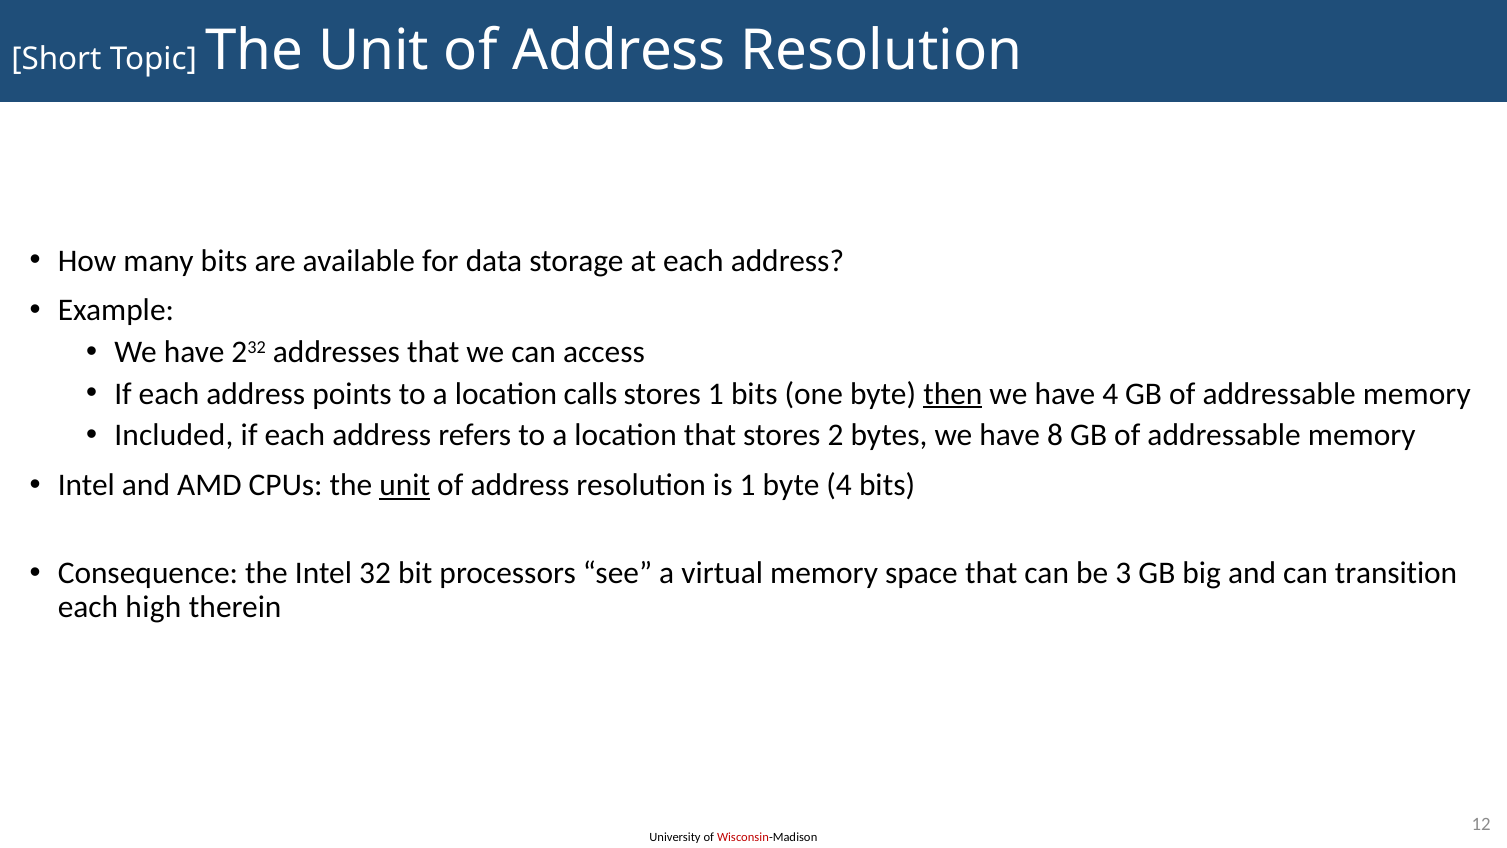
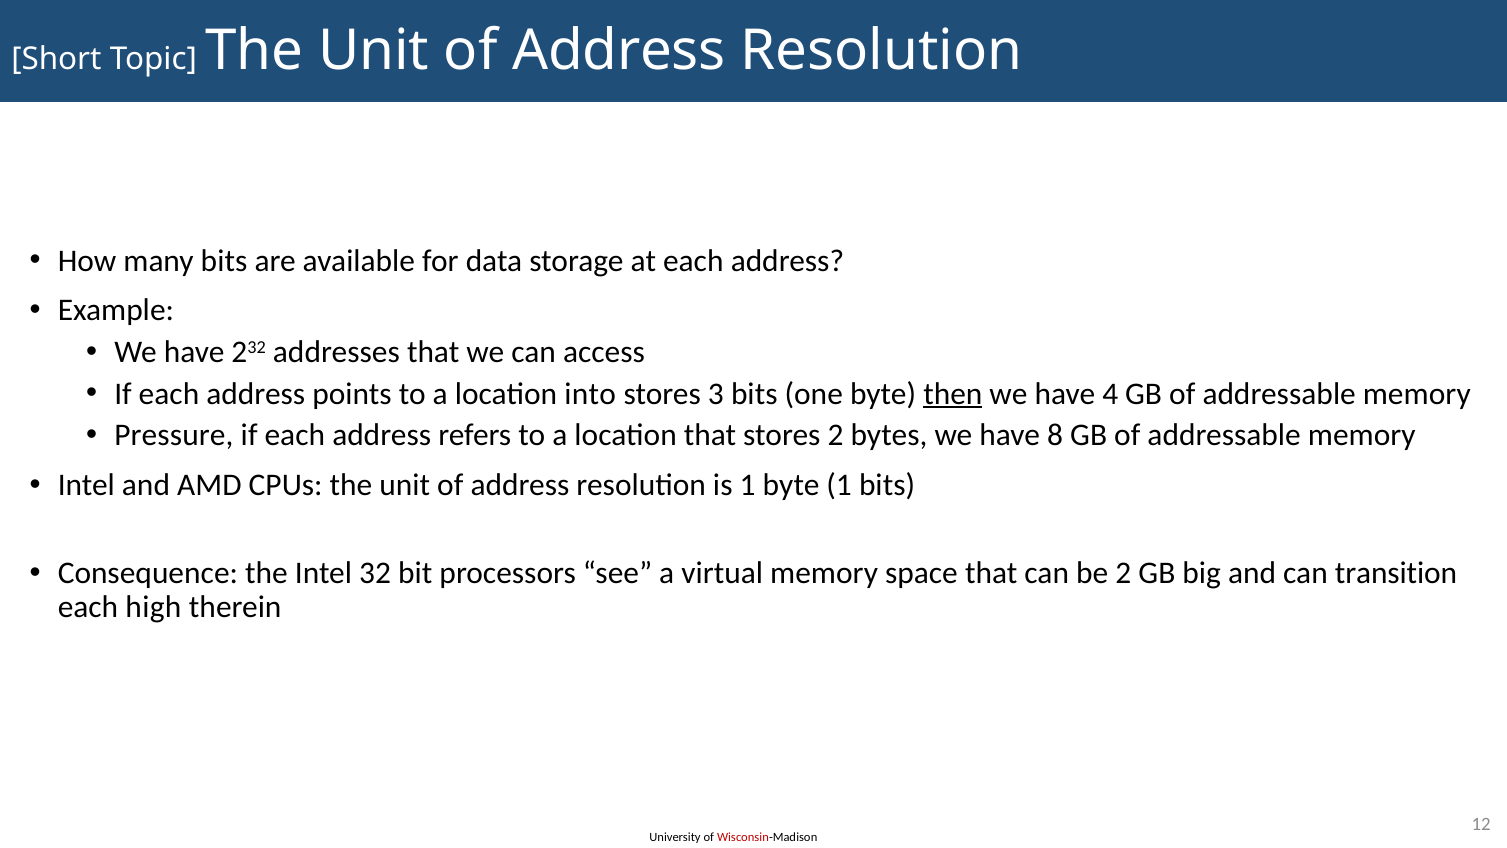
calls: calls -> into (590, 394)
stores 1: 1 -> 3 (716, 394)
Included: Included -> Pressure (174, 435)
unit underline: present -> none (405, 485)
byte 4: 4 -> 1 (839, 485)
be 3: 3 -> 2 (1123, 573)
